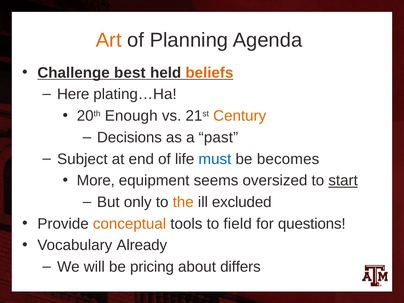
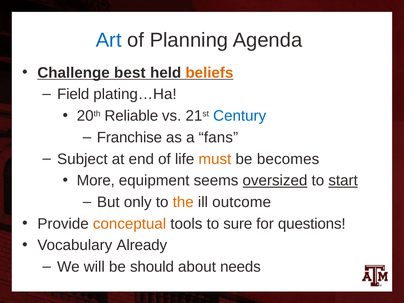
Art colour: orange -> blue (109, 40)
Here: Here -> Field (73, 94)
Enough: Enough -> Reliable (131, 116)
Century colour: orange -> blue (240, 116)
Decisions: Decisions -> Franchise (129, 137)
past: past -> fans (218, 137)
must colour: blue -> orange (215, 159)
oversized underline: none -> present (275, 181)
excluded: excluded -> outcome (242, 202)
field: field -> sure (238, 224)
pricing: pricing -> should (152, 267)
differs: differs -> needs (240, 267)
